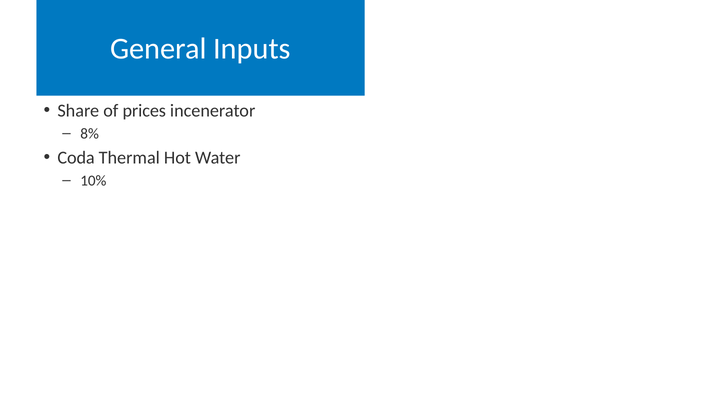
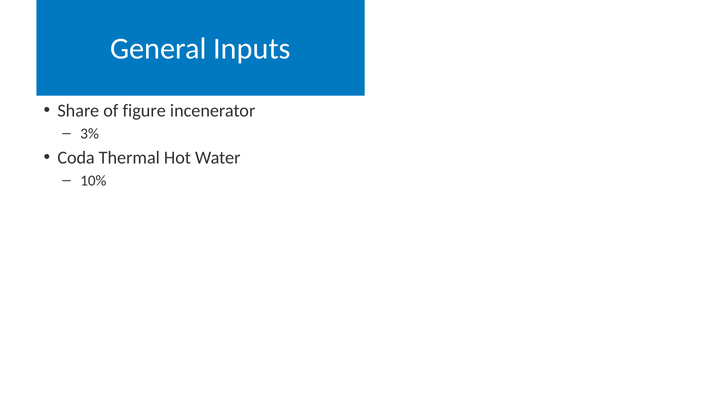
prices: prices -> figure (144, 111)
8%: 8% -> 3% (90, 134)
